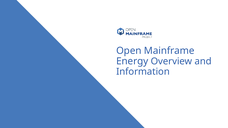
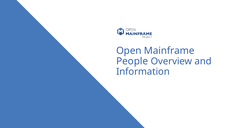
Energy: Energy -> People (132, 61)
